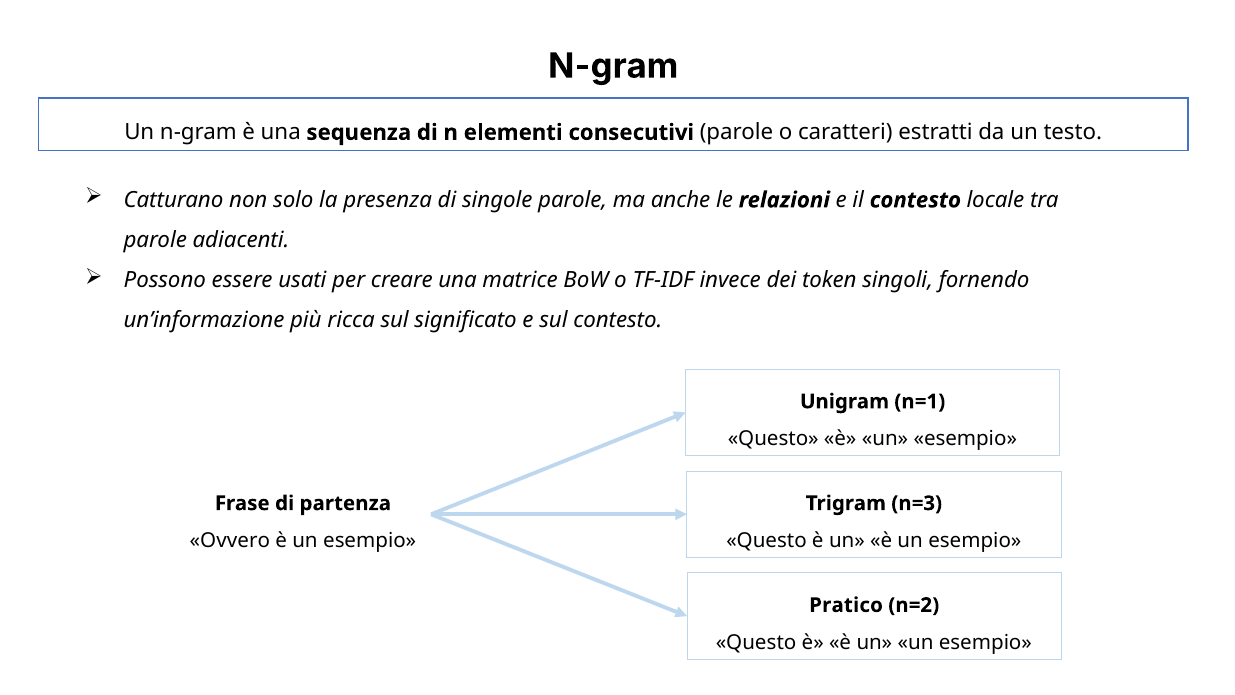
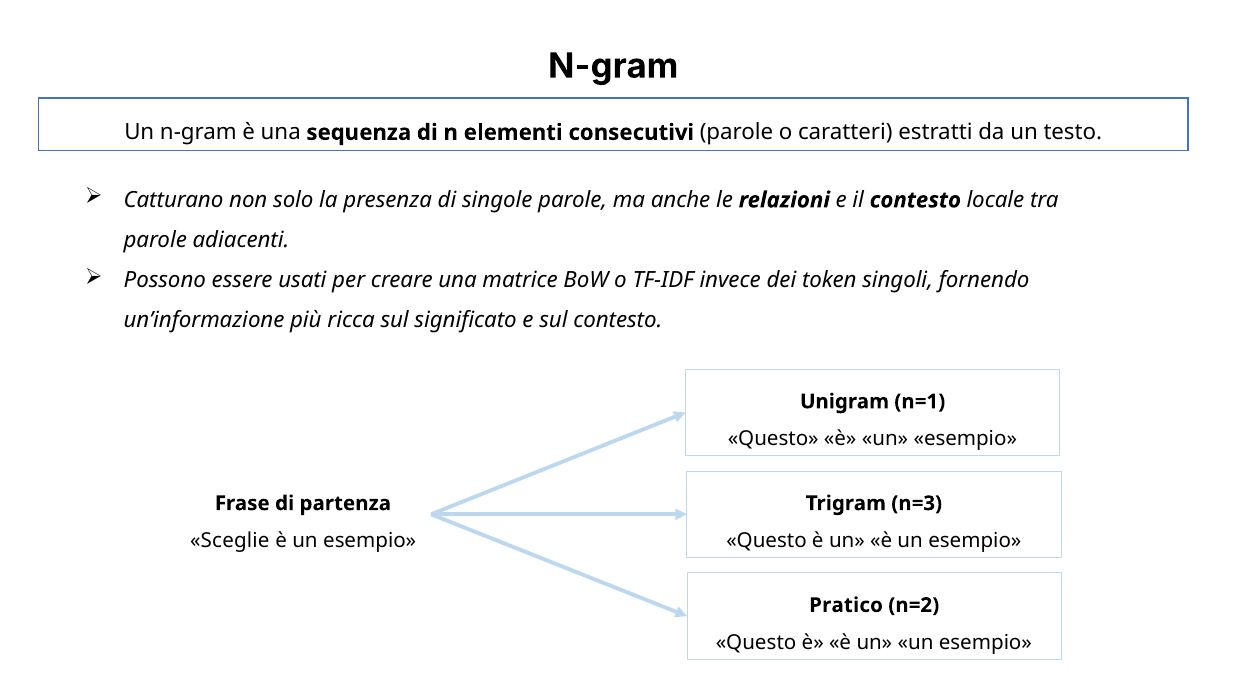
Ovvero: Ovvero -> Sceglie (230, 540)
